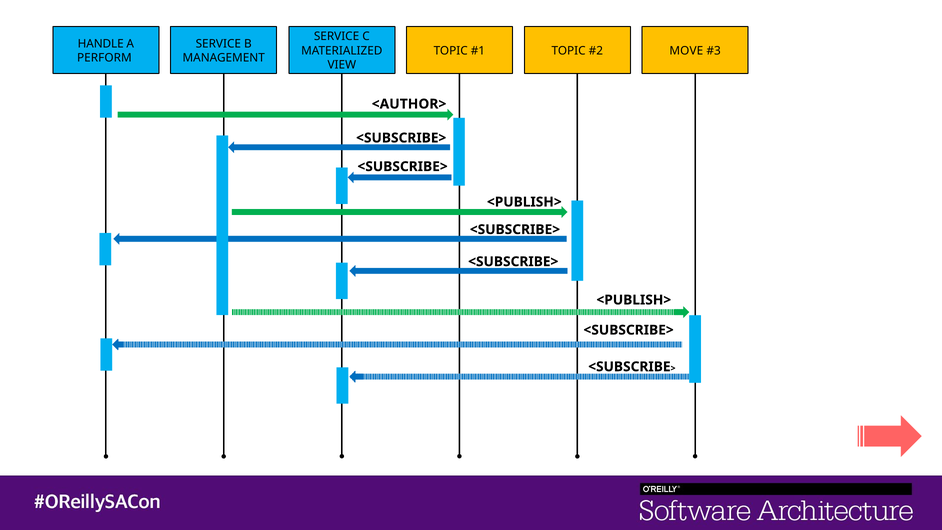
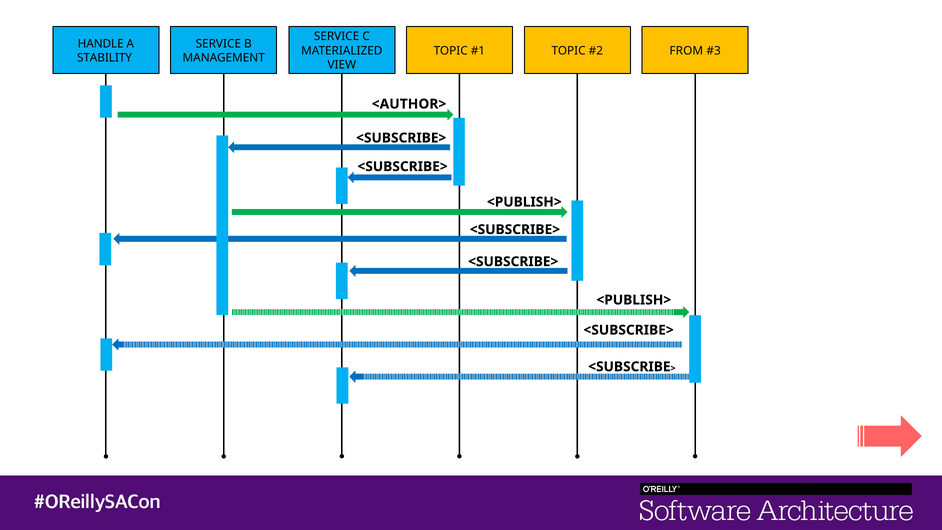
MOVE: MOVE -> FROM (686, 51)
PERFORM: PERFORM -> STABILITY (104, 58)
